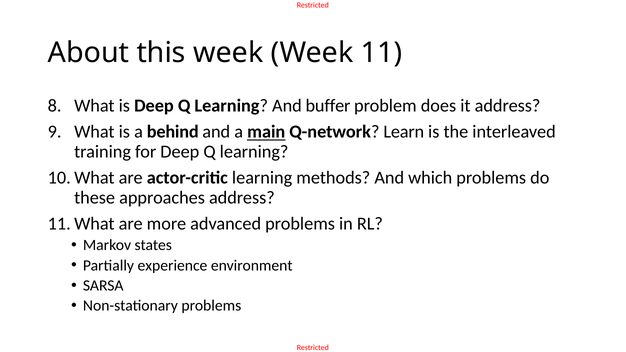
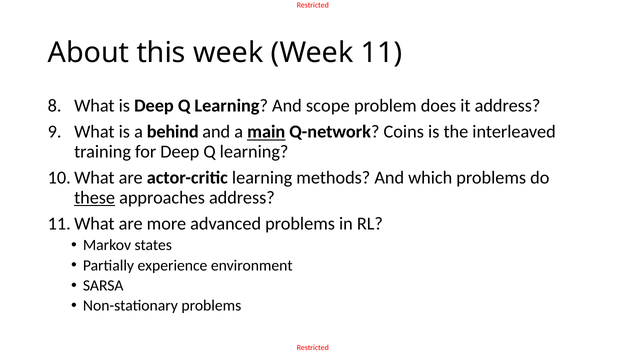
buffer: buffer -> scope (328, 106)
Learn: Learn -> Coins (404, 132)
these underline: none -> present (95, 198)
